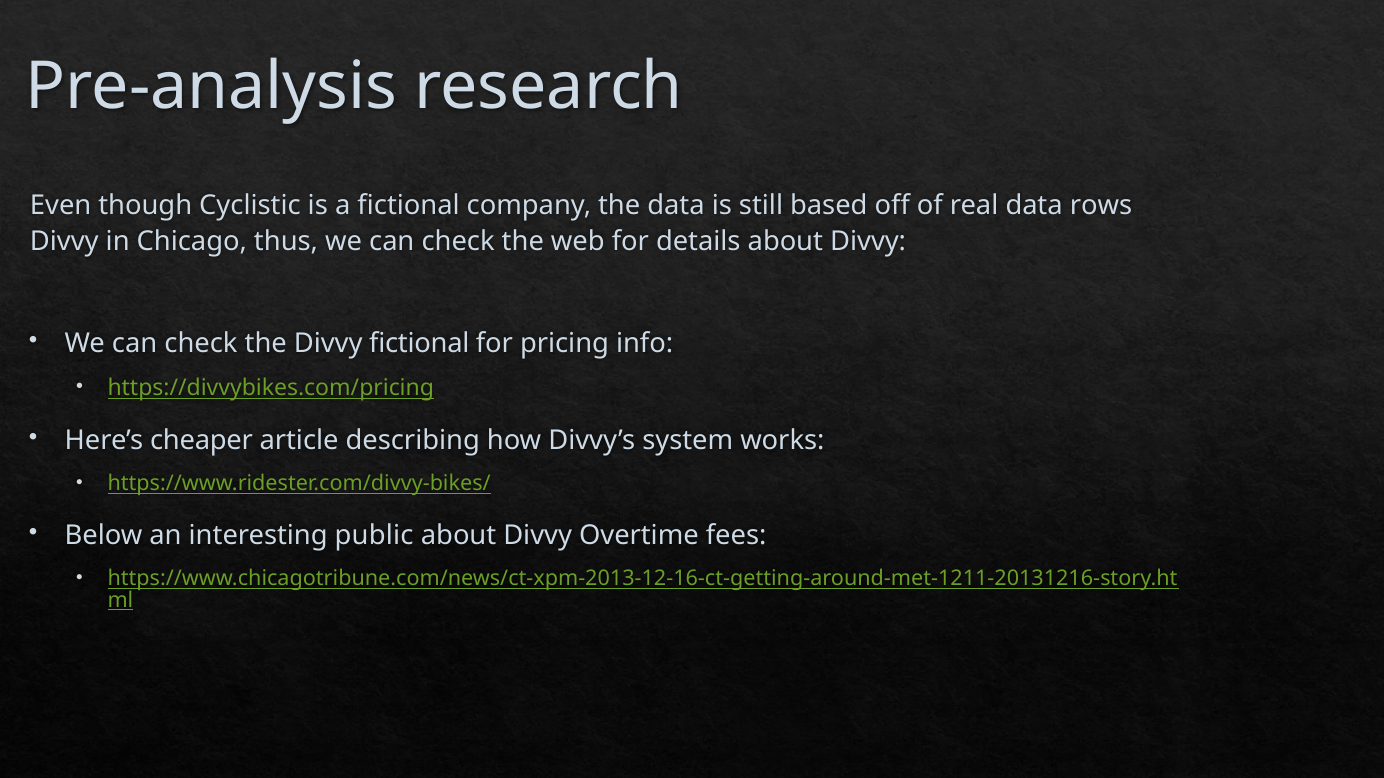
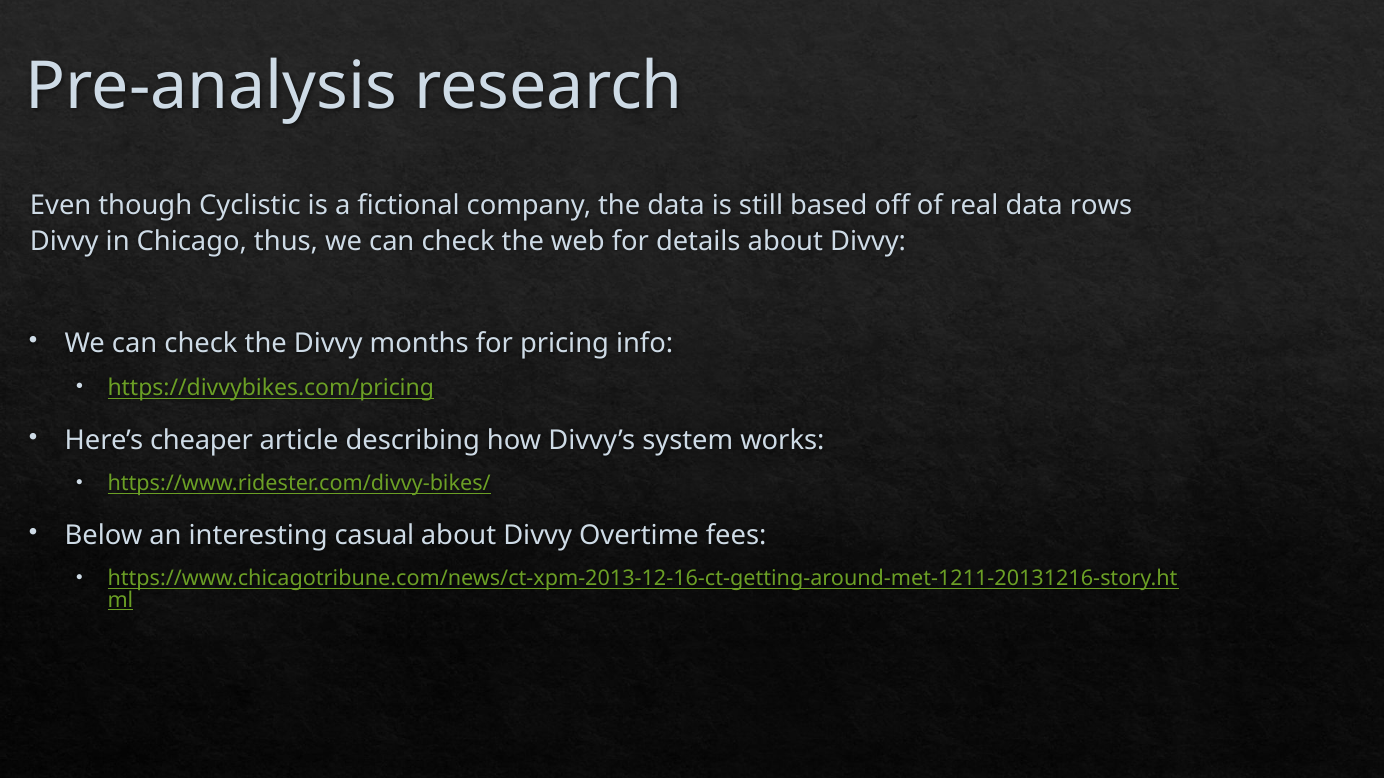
Divvy fictional: fictional -> months (419, 344)
public: public -> casual (374, 536)
